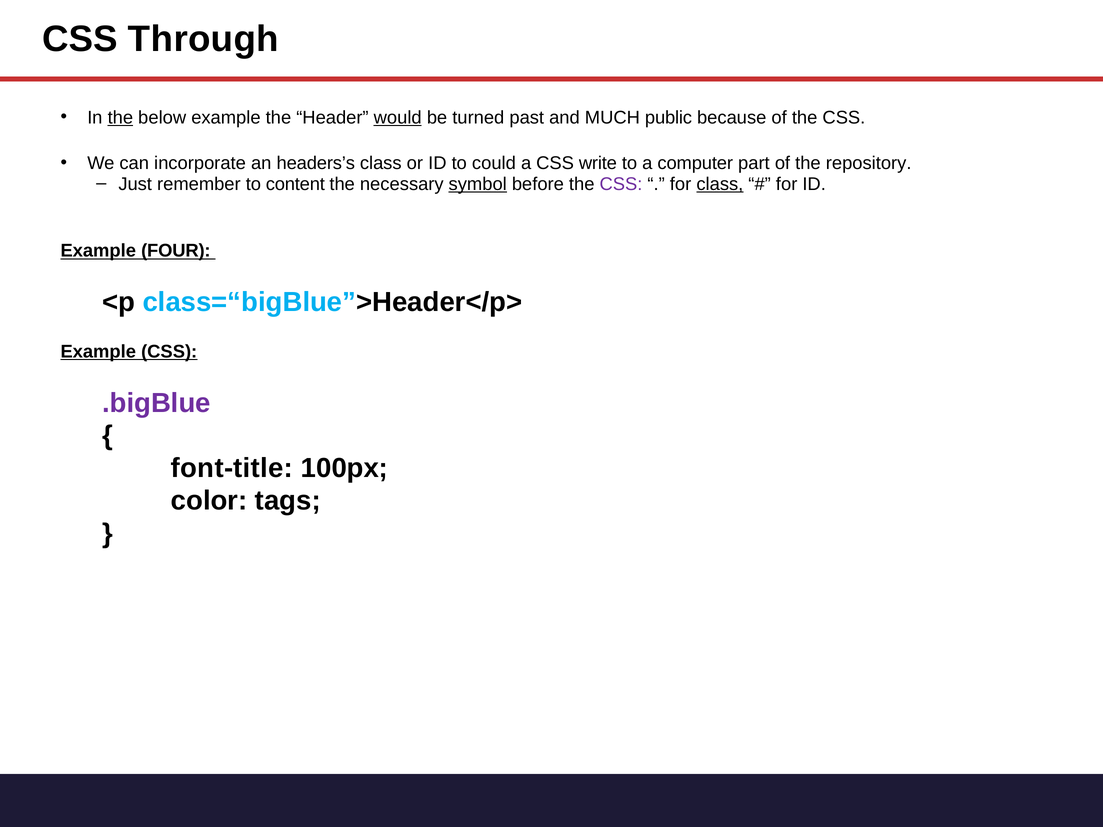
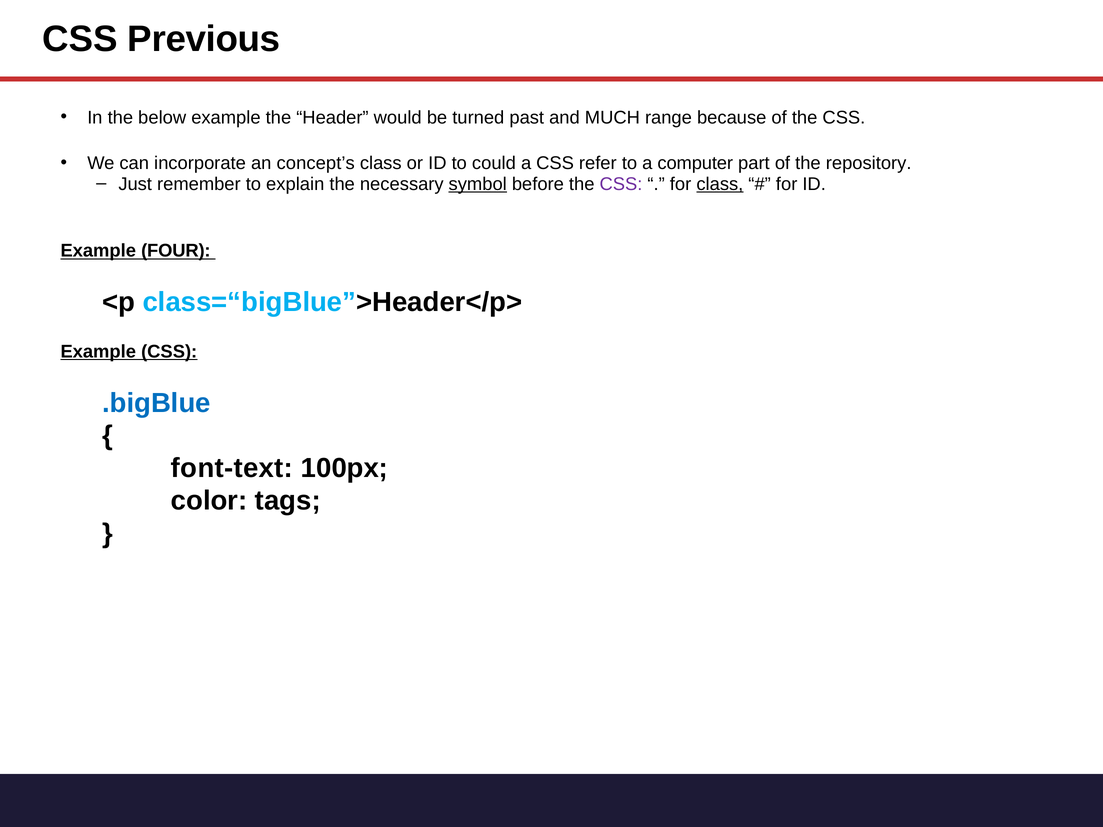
Through: Through -> Previous (204, 39)
the underline: present -> none (120, 117)
would underline: present -> none (398, 117)
public: public -> range (668, 117)
headers’s: headers’s -> concept’s (316, 163)
write: write -> refer (598, 163)
content: content -> explain (295, 184)
.bigBlue colour: purple -> blue (156, 403)
font-title: font-title -> font-text (232, 468)
